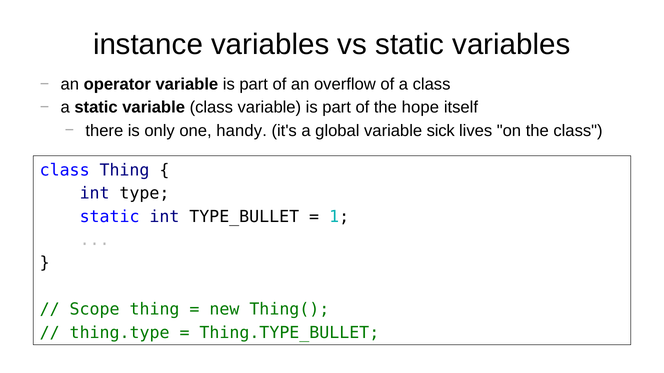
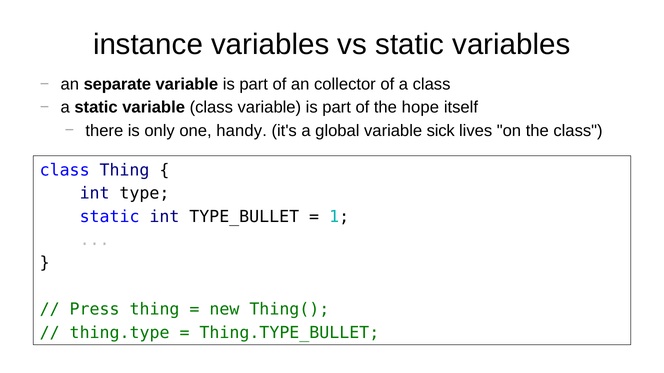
operator: operator -> separate (117, 84)
overflow: overflow -> collector (345, 84)
Scope: Scope -> Press (95, 310)
